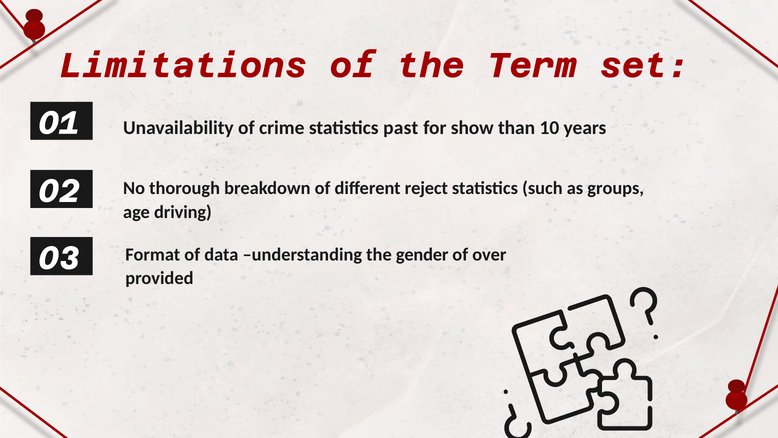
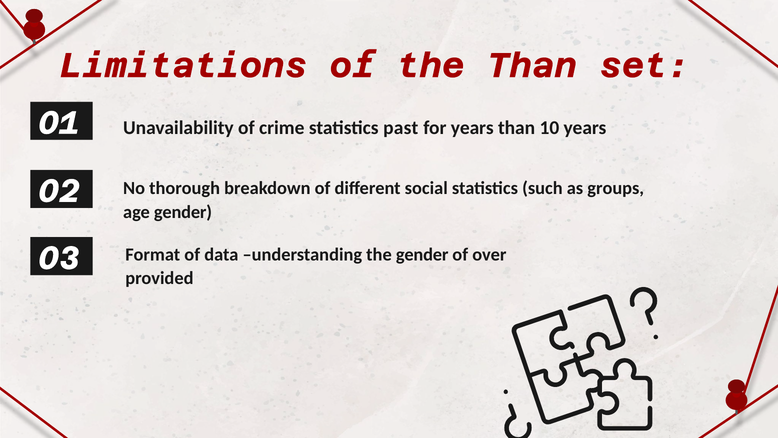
the Term: Term -> Than (532, 66)
for show: show -> years (472, 128)
reject: reject -> social (426, 188)
age driving: driving -> gender (183, 212)
